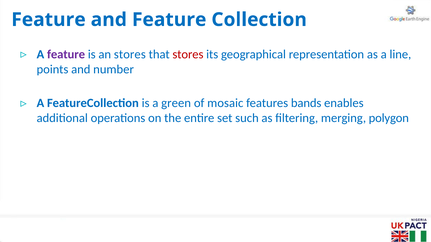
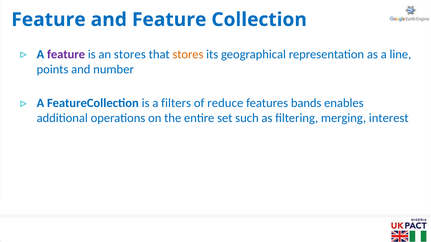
stores colour: red -> orange (188, 54)
green: green -> filters (176, 103)
mosaic: mosaic -> reduce (225, 103)
polygon: polygon -> interest (389, 118)
